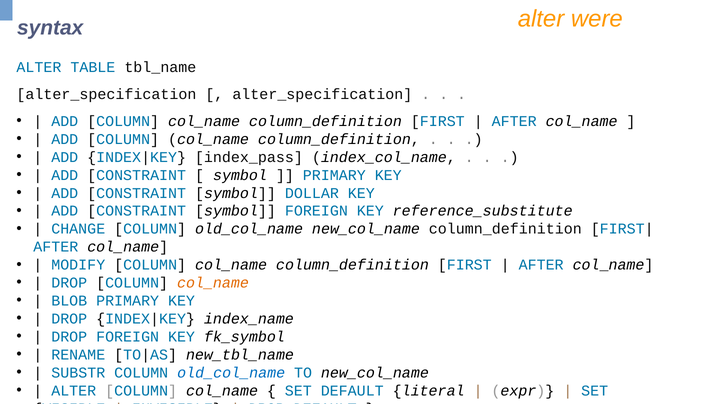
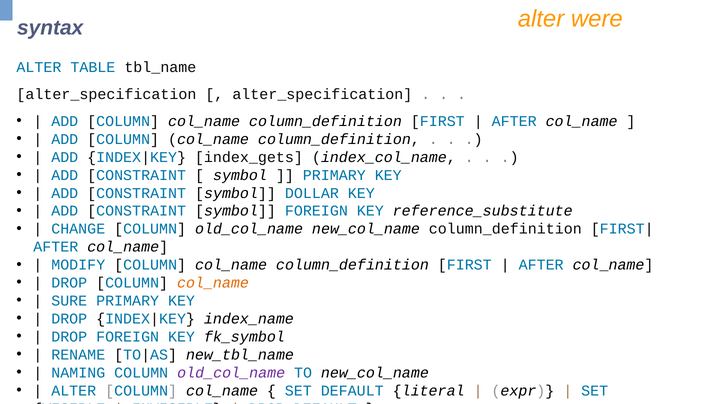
index_pass: index_pass -> index_gets (249, 157)
BLOB: BLOB -> SURE (69, 301)
SUBSTR: SUBSTR -> NAMING (78, 373)
old_col_name colour: blue -> purple (231, 373)
